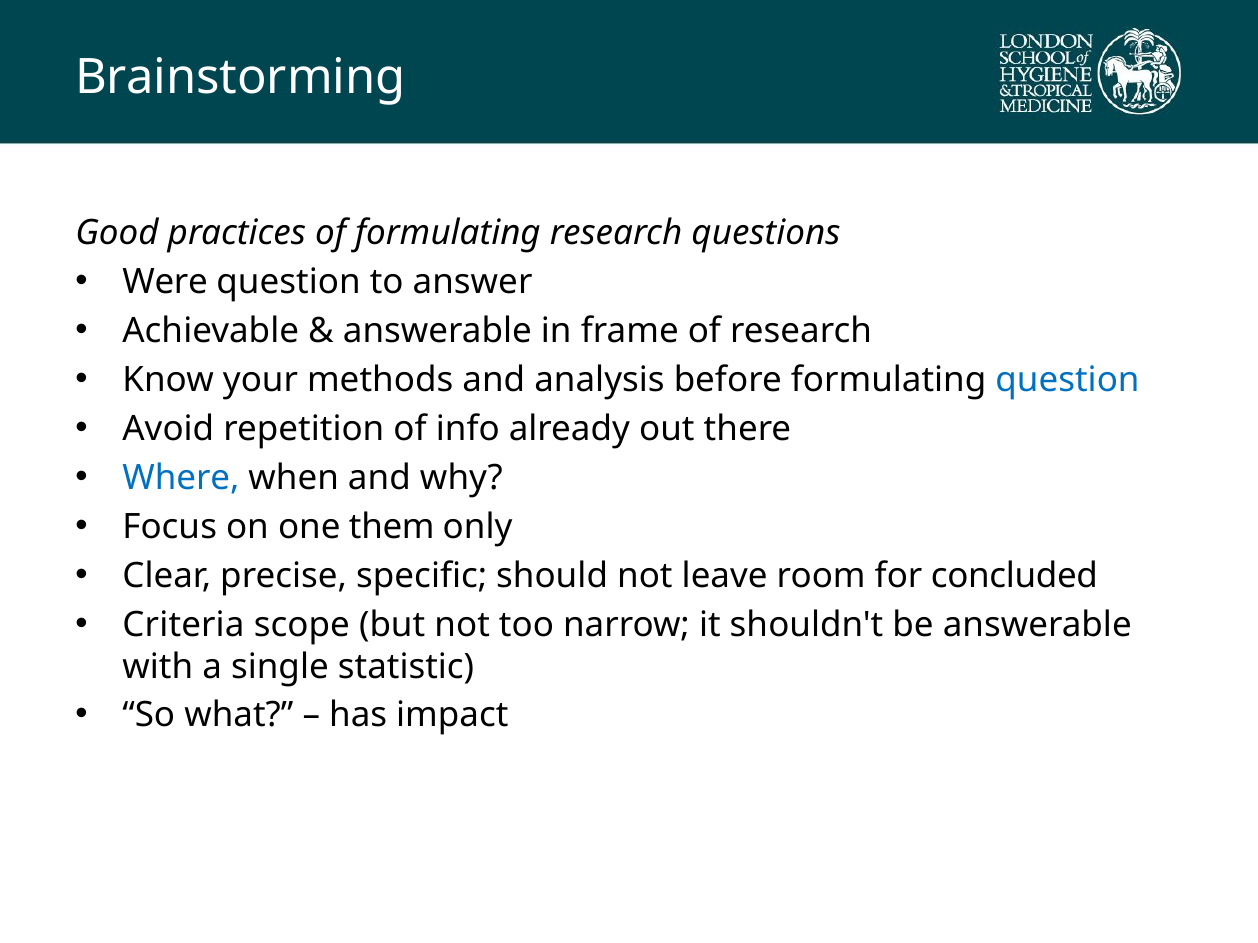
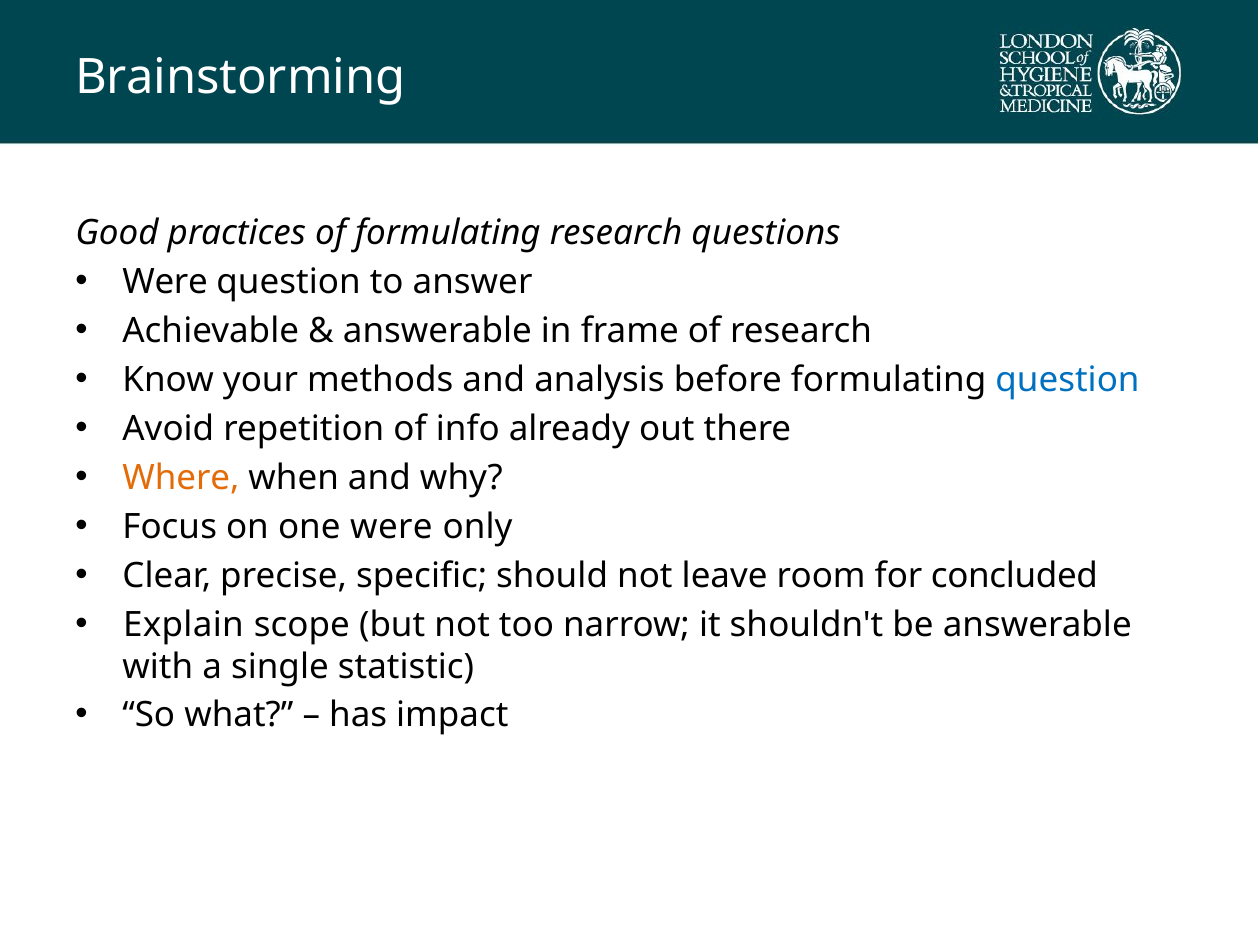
Where colour: blue -> orange (181, 478)
one them: them -> were (391, 527)
Criteria: Criteria -> Explain (183, 625)
